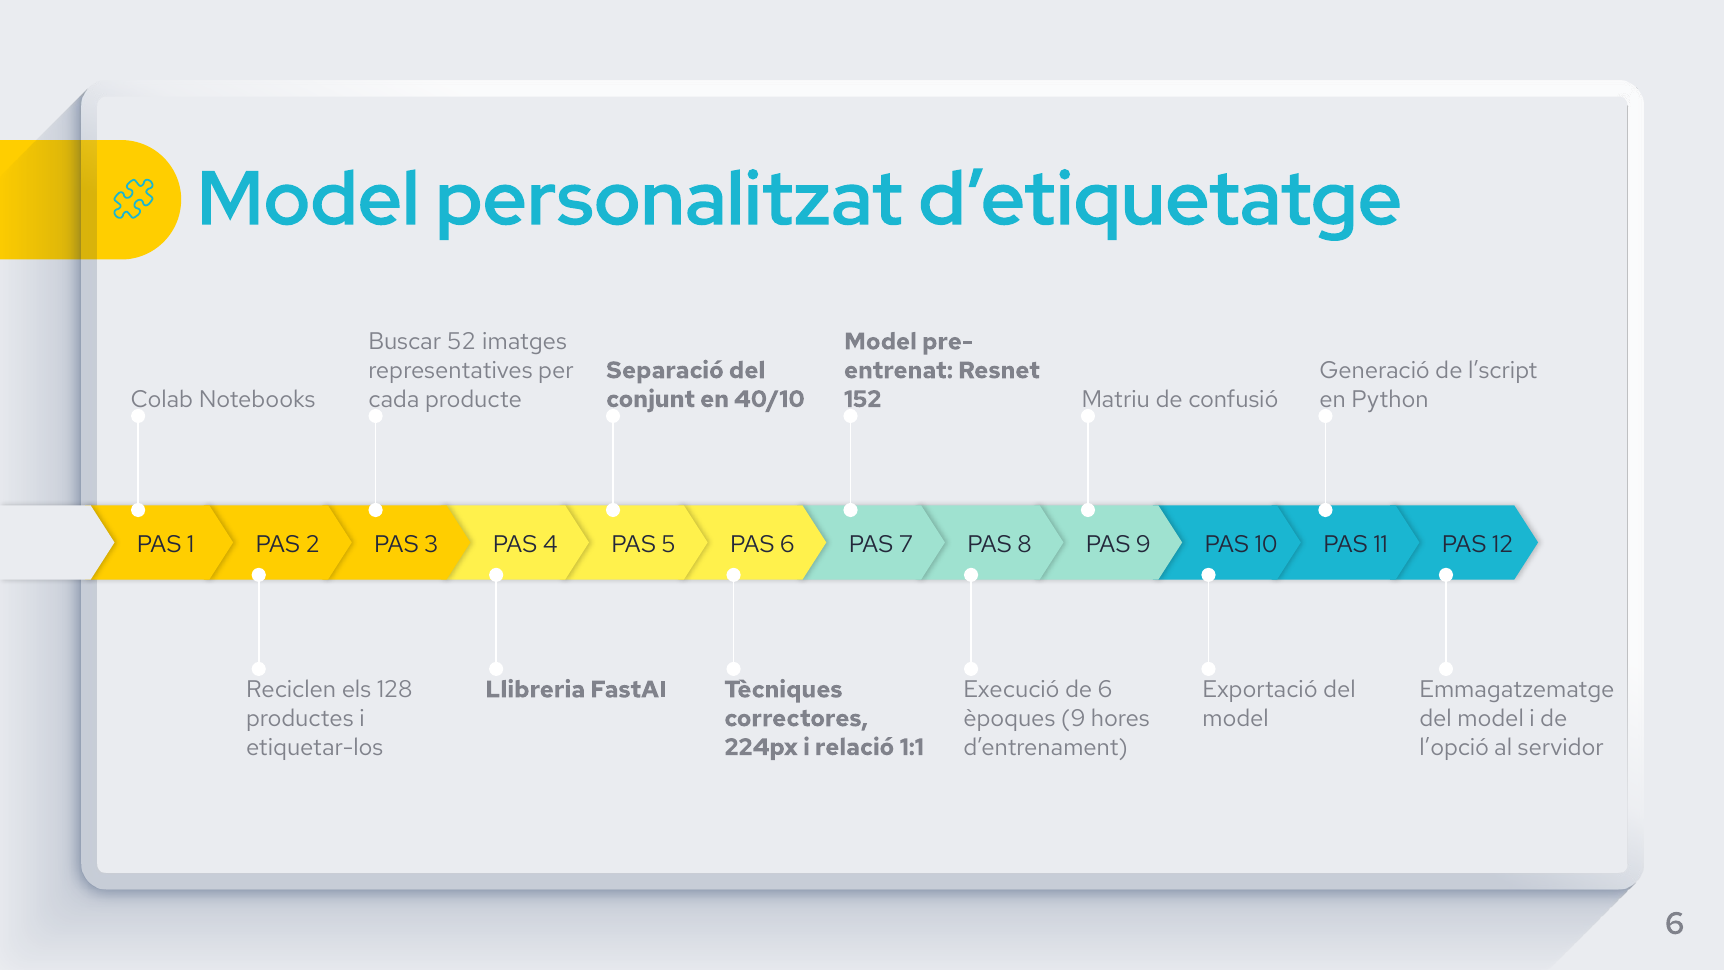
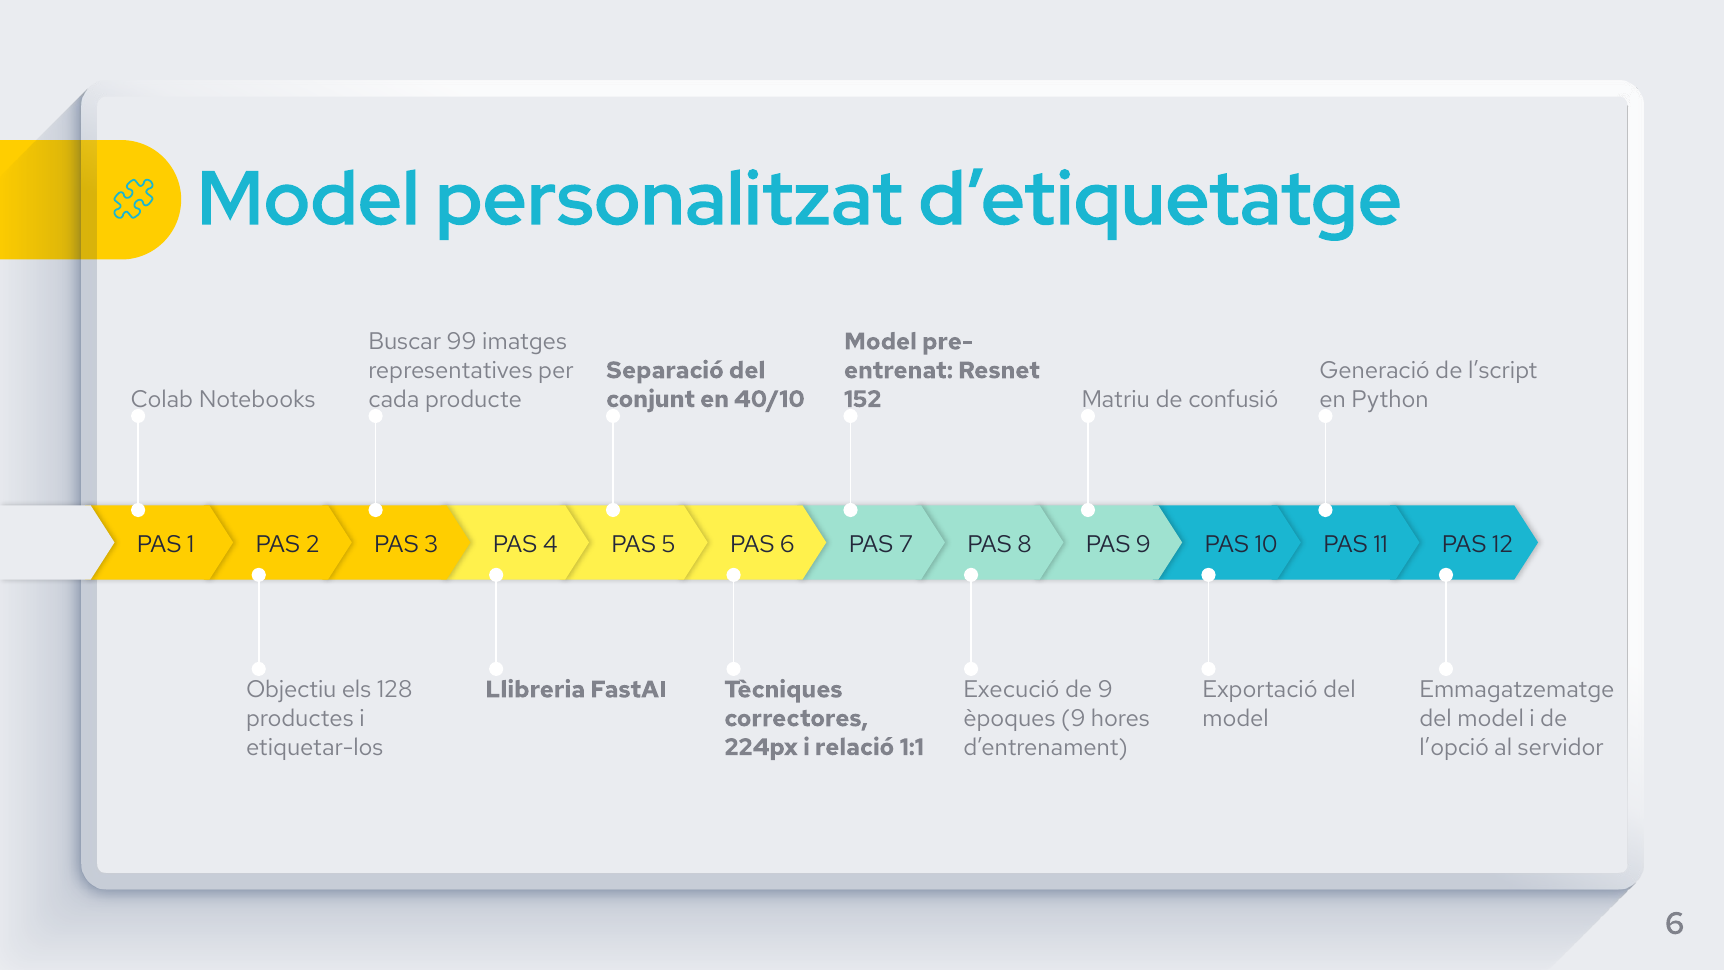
52: 52 -> 99 (462, 342)
Reciclen: Reciclen -> Objectiu (291, 689)
de 6: 6 -> 9 (1105, 689)
